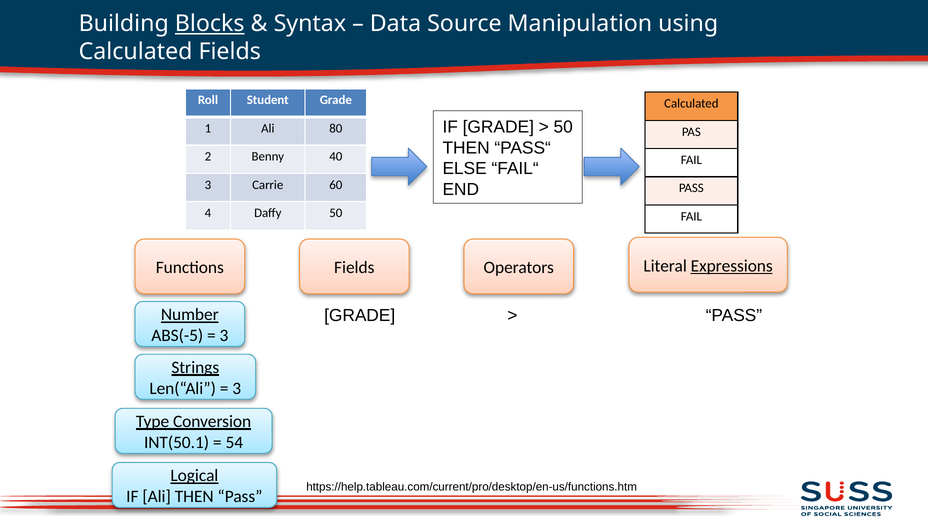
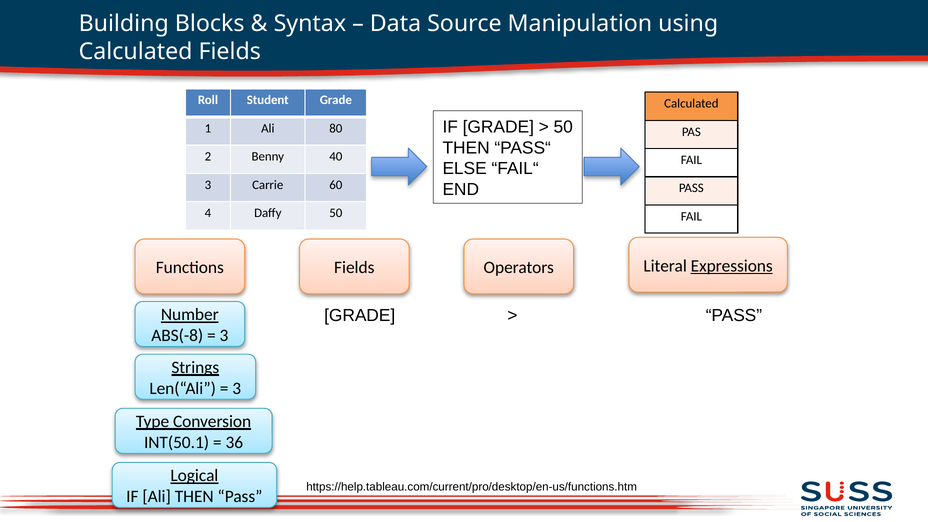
Blocks underline: present -> none (210, 24)
ABS(-5: ABS(-5 -> ABS(-8 (177, 336)
54: 54 -> 36 (234, 443)
